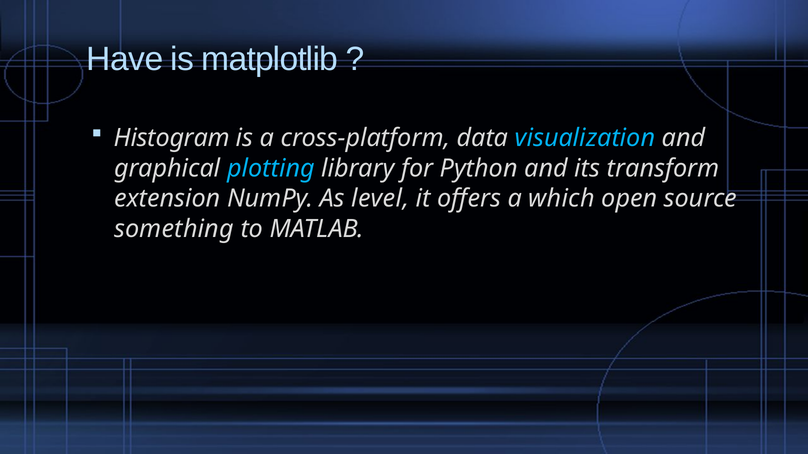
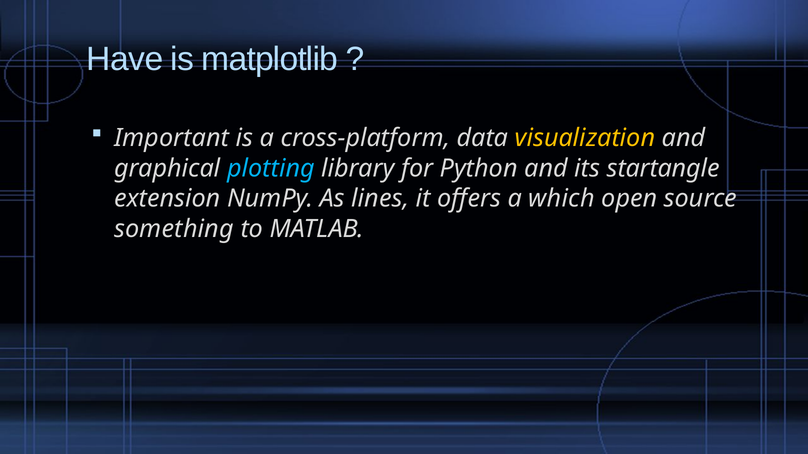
Histogram: Histogram -> Important (172, 138)
visualization colour: light blue -> yellow (585, 138)
transform: transform -> startangle (663, 168)
level: level -> lines (380, 199)
